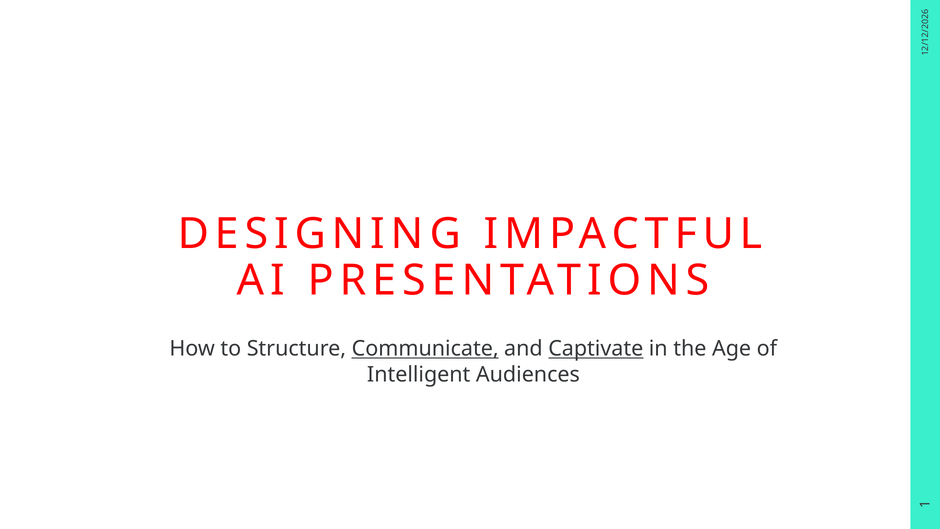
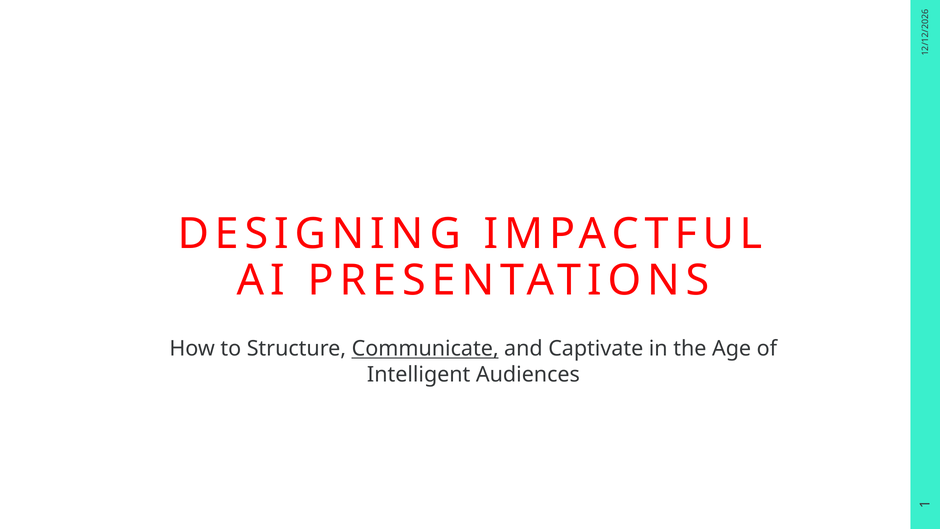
Captivate underline: present -> none (596, 349)
